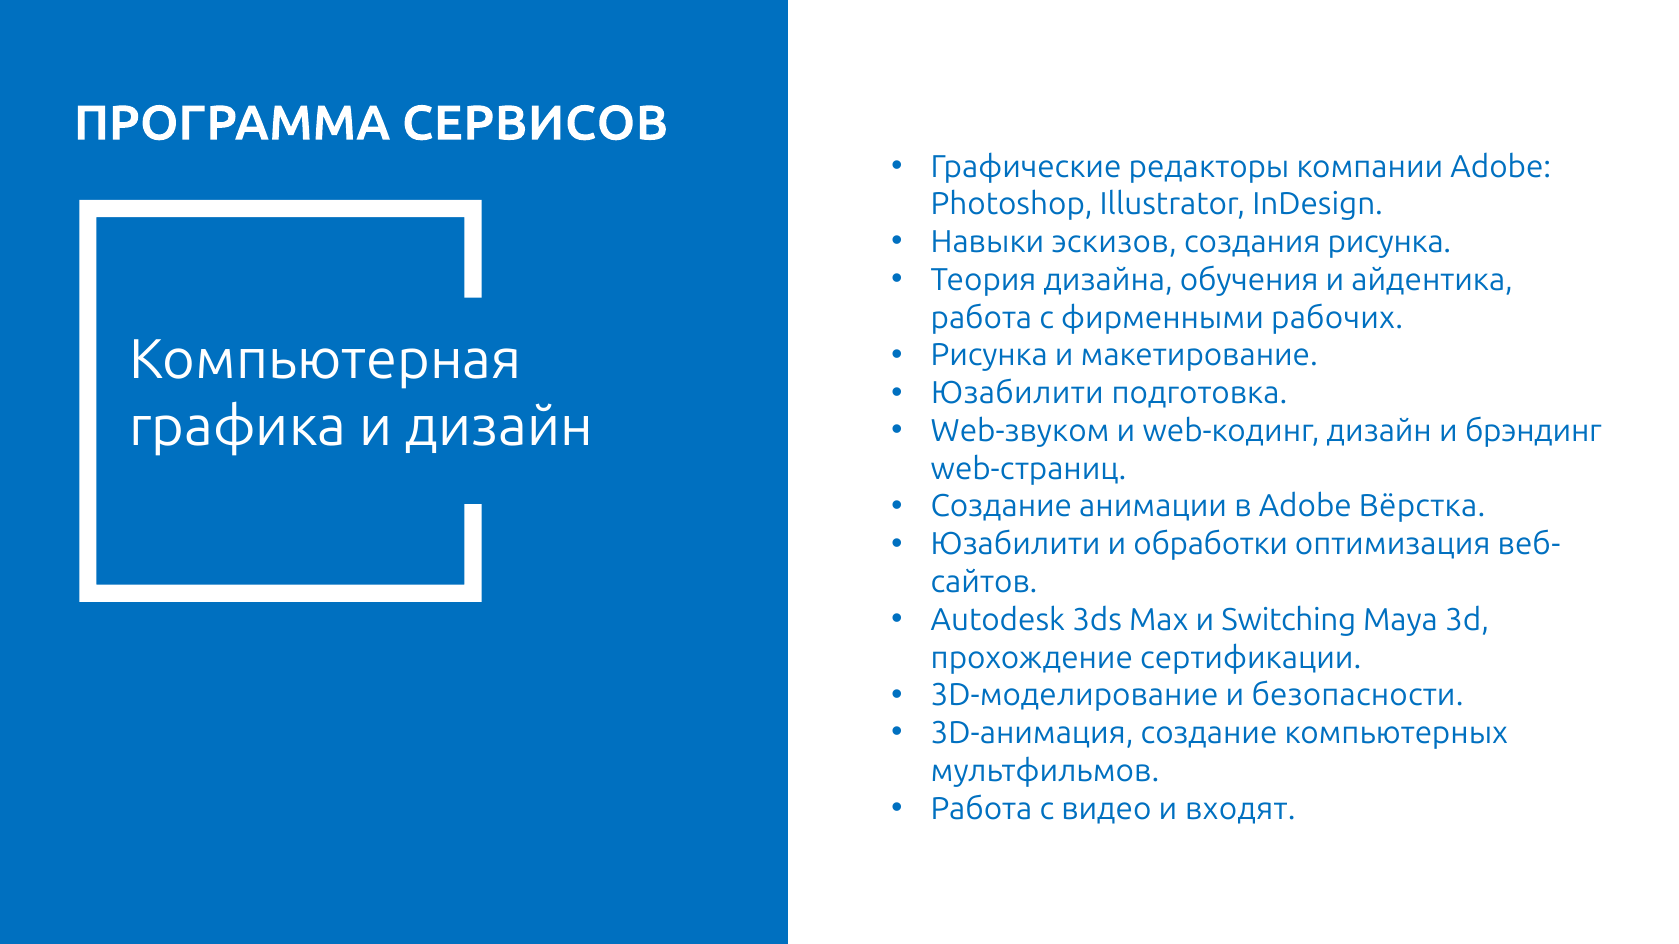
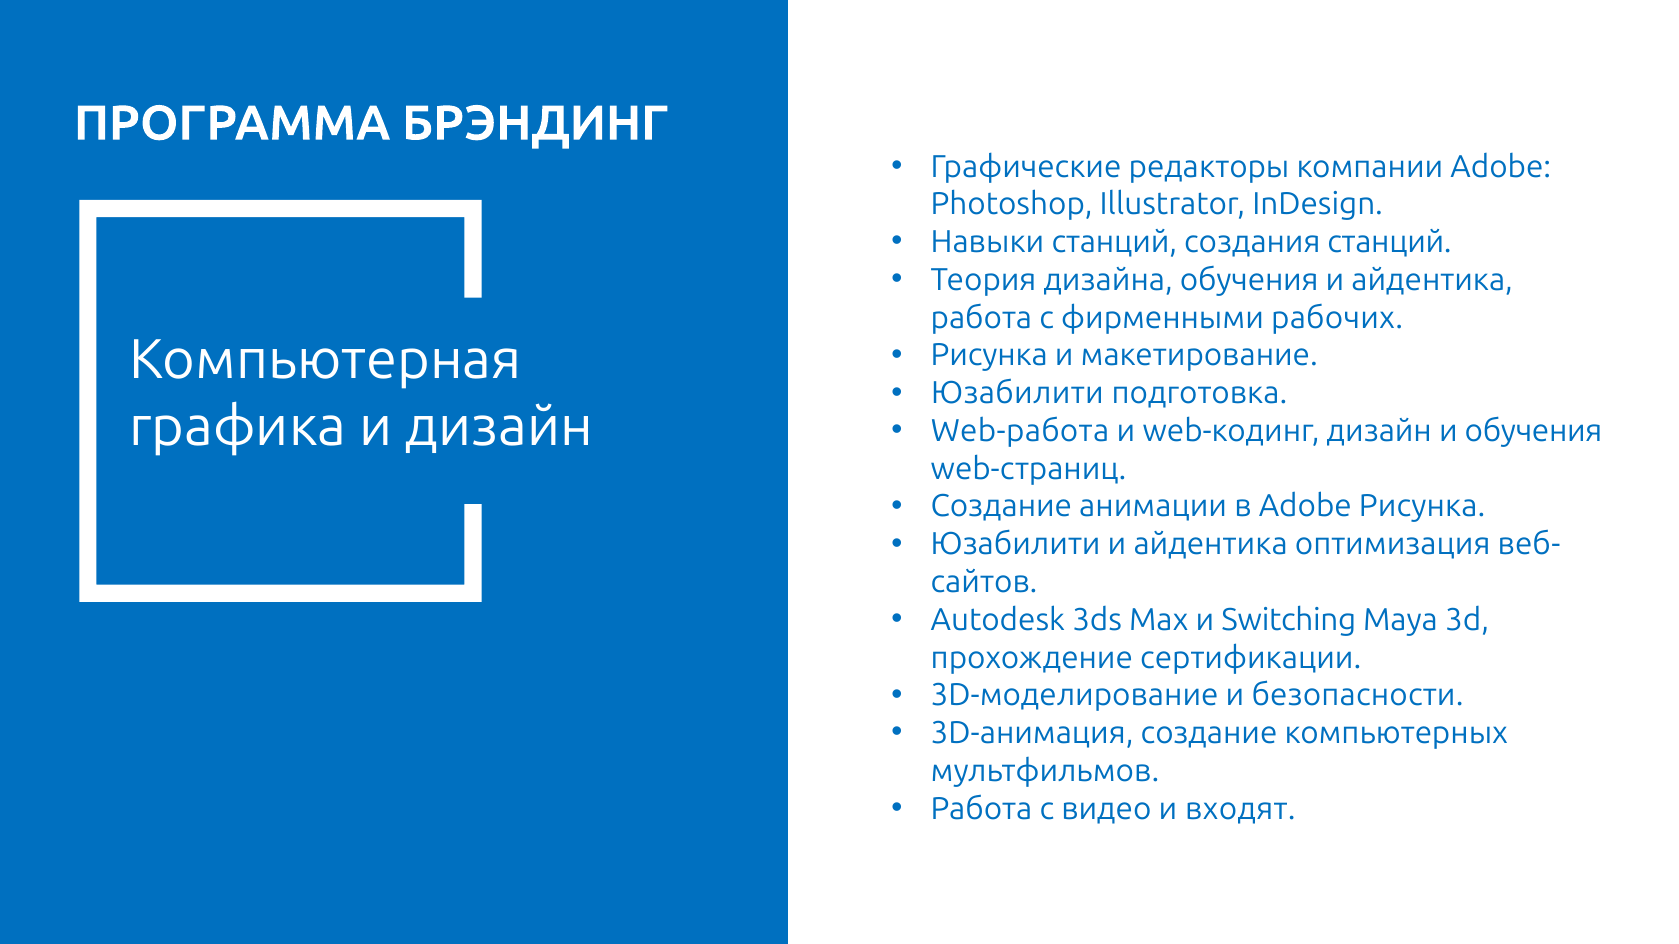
СЕРВИСОВ: СЕРВИСОВ -> БРЭНДИНГ (536, 124)
Навыки эскизов: эскизов -> станций (1114, 242)
создания рисунка: рисунка -> станций (1390, 242)
Web-звуком: Web-звуком -> Web-работа (1020, 431)
и брэндинг: брэндинг -> обучения (1534, 431)
Adobe Вёрстка: Вёрстка -> Рисунка (1422, 507)
Юзабилити и обработки: обработки -> айдентика (1211, 545)
